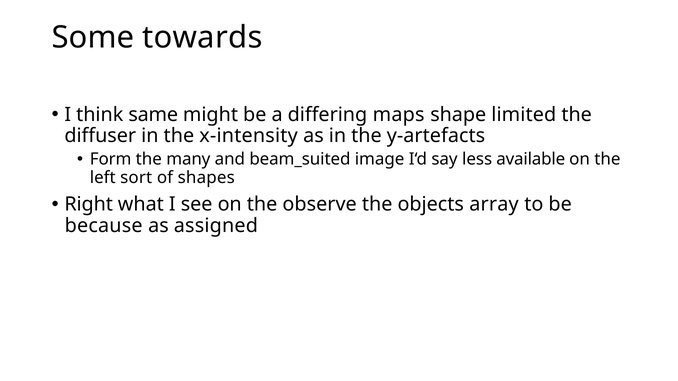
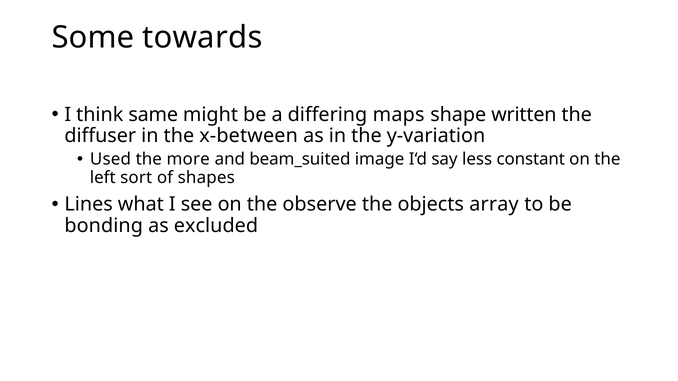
limited: limited -> written (524, 115)
x-intensity: x-intensity -> x-between (249, 136)
y-artefacts: y-artefacts -> y-variation (436, 136)
Form: Form -> Used (111, 159)
many: many -> more (188, 159)
available: available -> constant (531, 159)
Right: Right -> Lines (89, 205)
because: because -> bonding (104, 226)
assigned: assigned -> excluded (216, 226)
